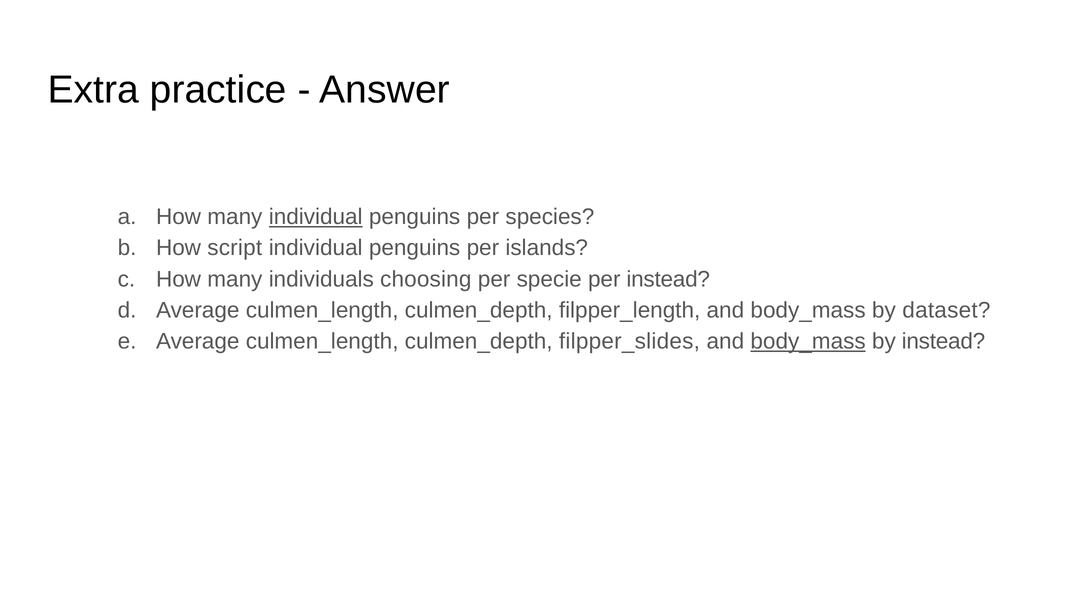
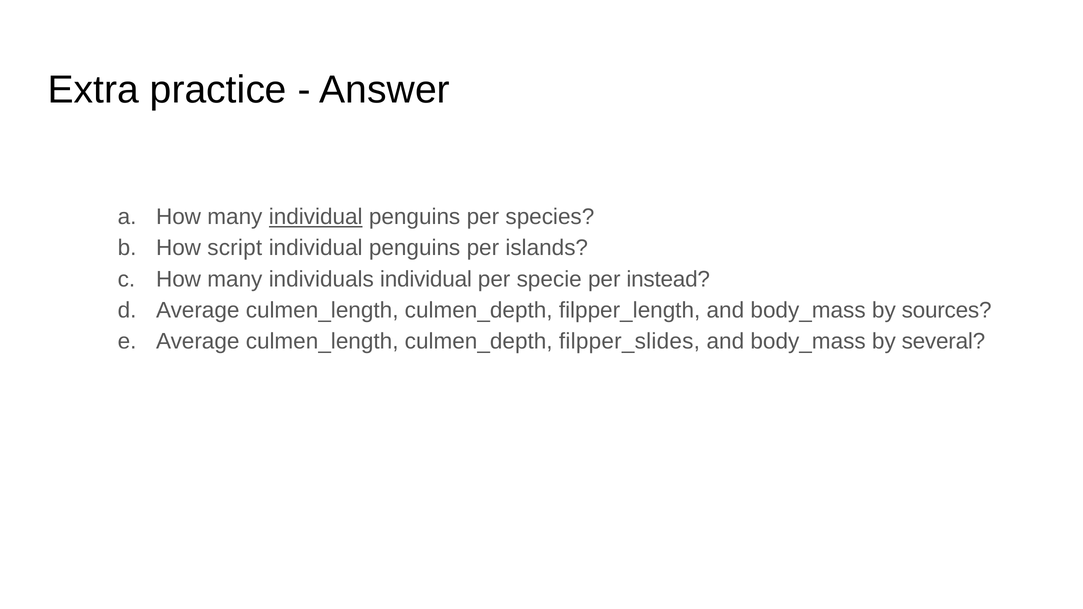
individuals choosing: choosing -> individual (426, 279)
dataset: dataset -> sources (947, 310)
body_mass underline: present -> none (808, 342)
by instead: instead -> several (943, 342)
